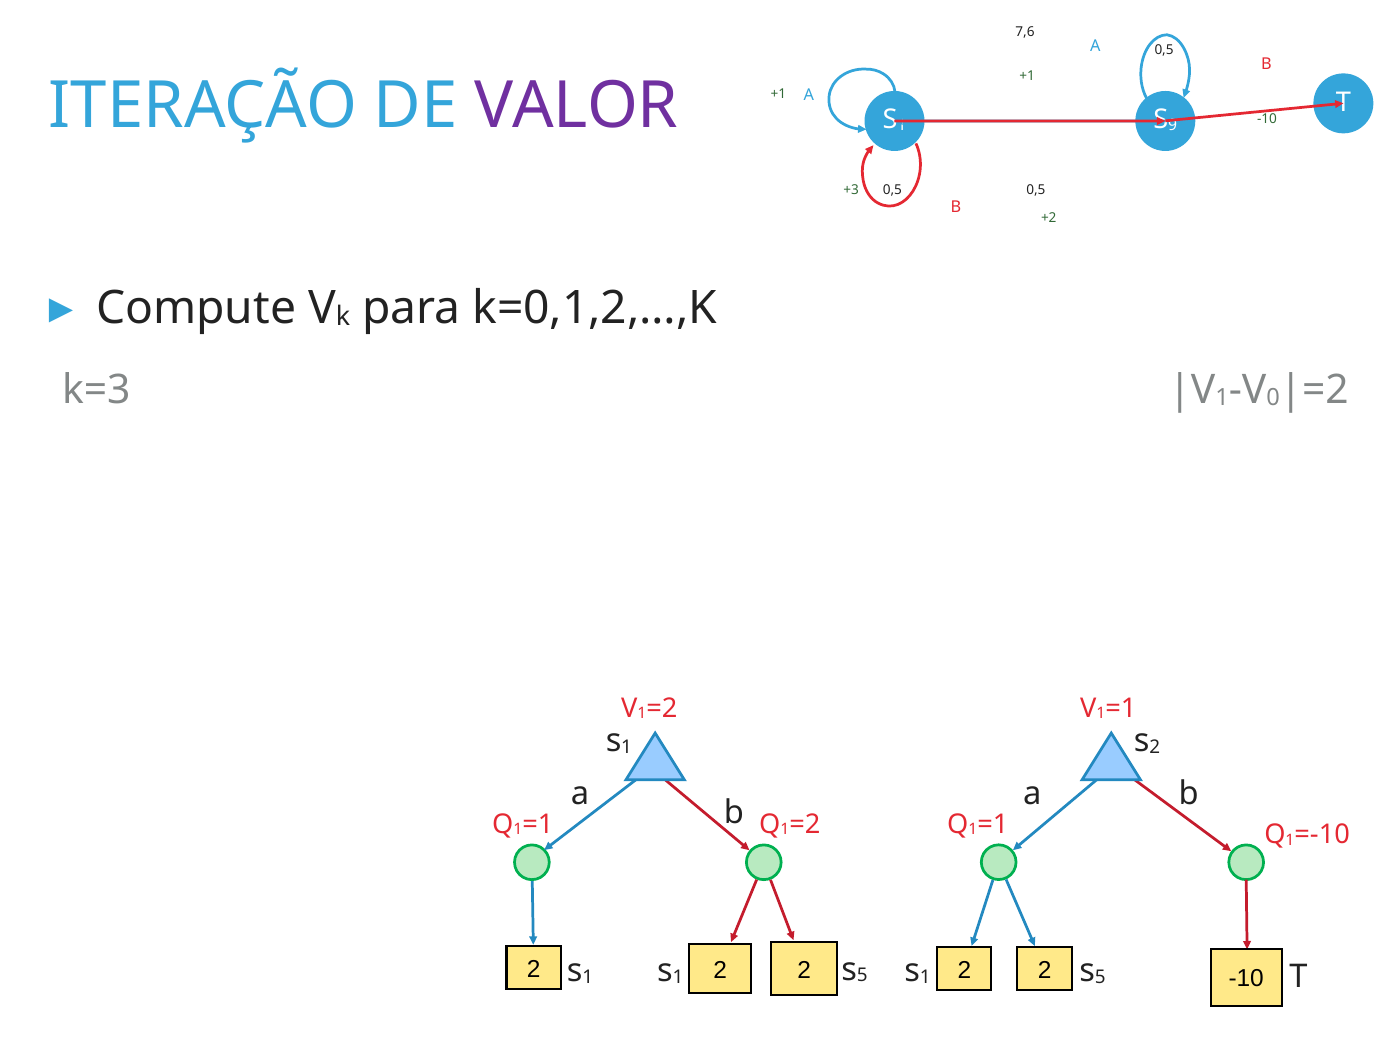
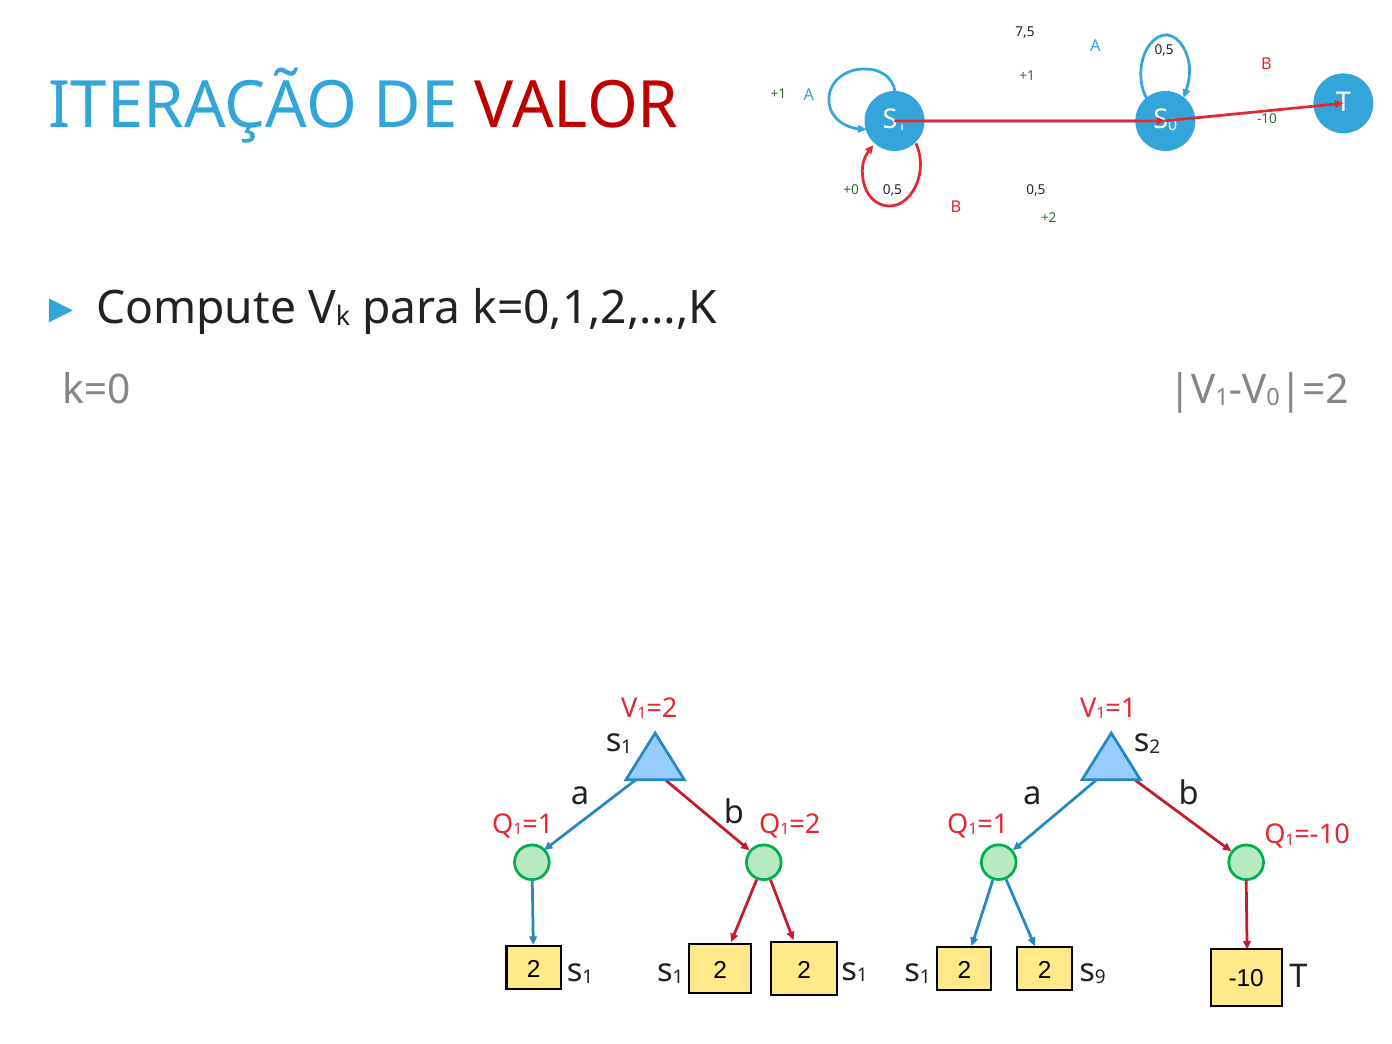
7,6: 7,6 -> 7,5 (1025, 32)
VALOR colour: purple -> red (576, 106)
9: 9 -> 0 (1173, 125)
+3: +3 -> +0 (851, 190)
k=3: k=3 -> k=0 (96, 390)
5: 5 -> 1 (862, 976)
5: 5 -> 9 (1100, 977)
